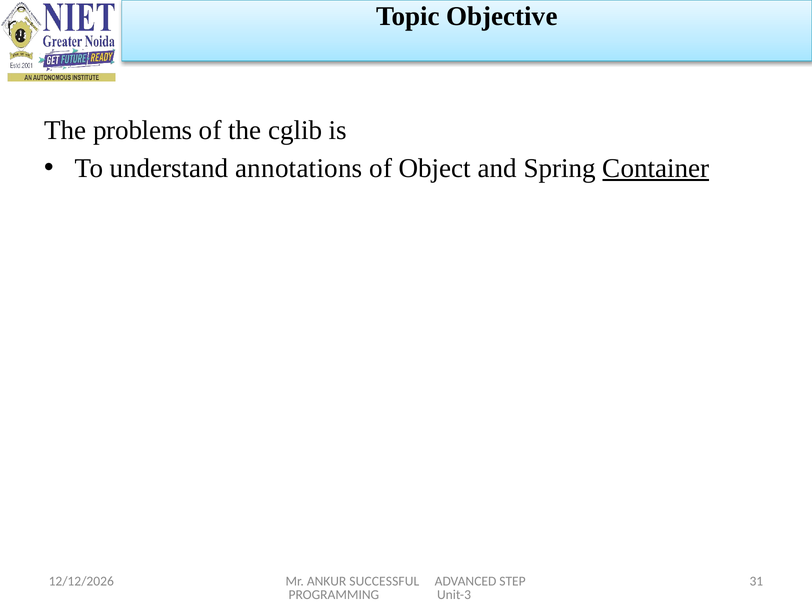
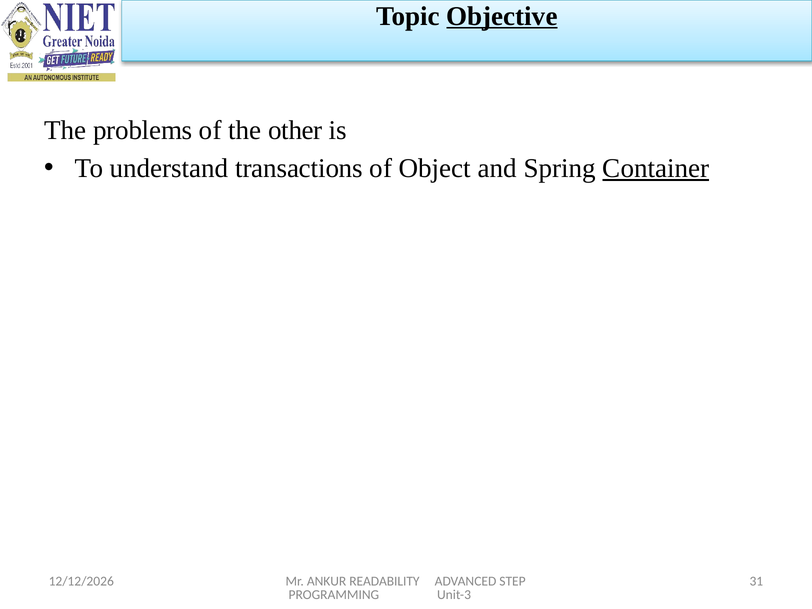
Objective underline: none -> present (502, 16)
cglib: cglib -> other (295, 130)
annotations: annotations -> transactions (299, 168)
SUCCESSFUL: SUCCESSFUL -> READABILITY (384, 581)
